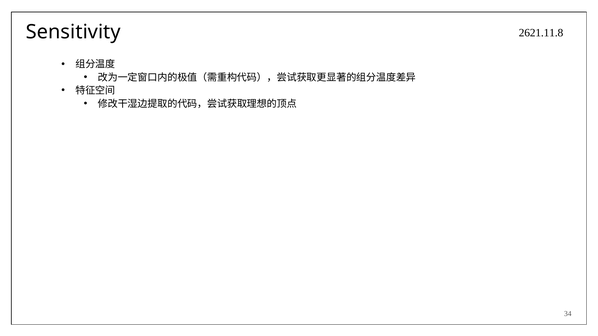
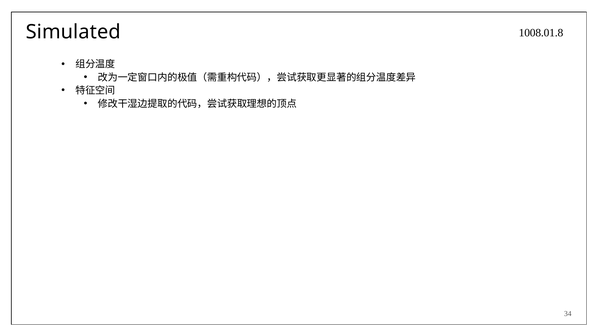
Sensitivity: Sensitivity -> Simulated (73, 32)
2621.11.8: 2621.11.8 -> 1008.01.8 (541, 33)
